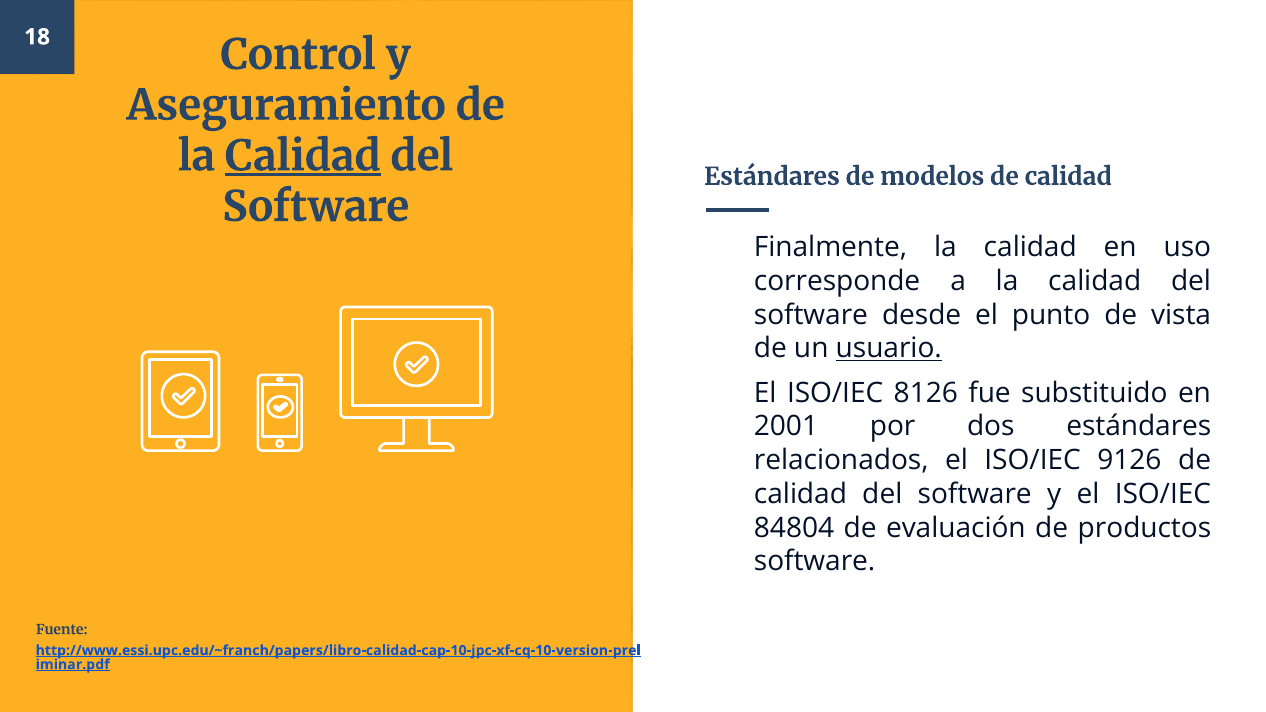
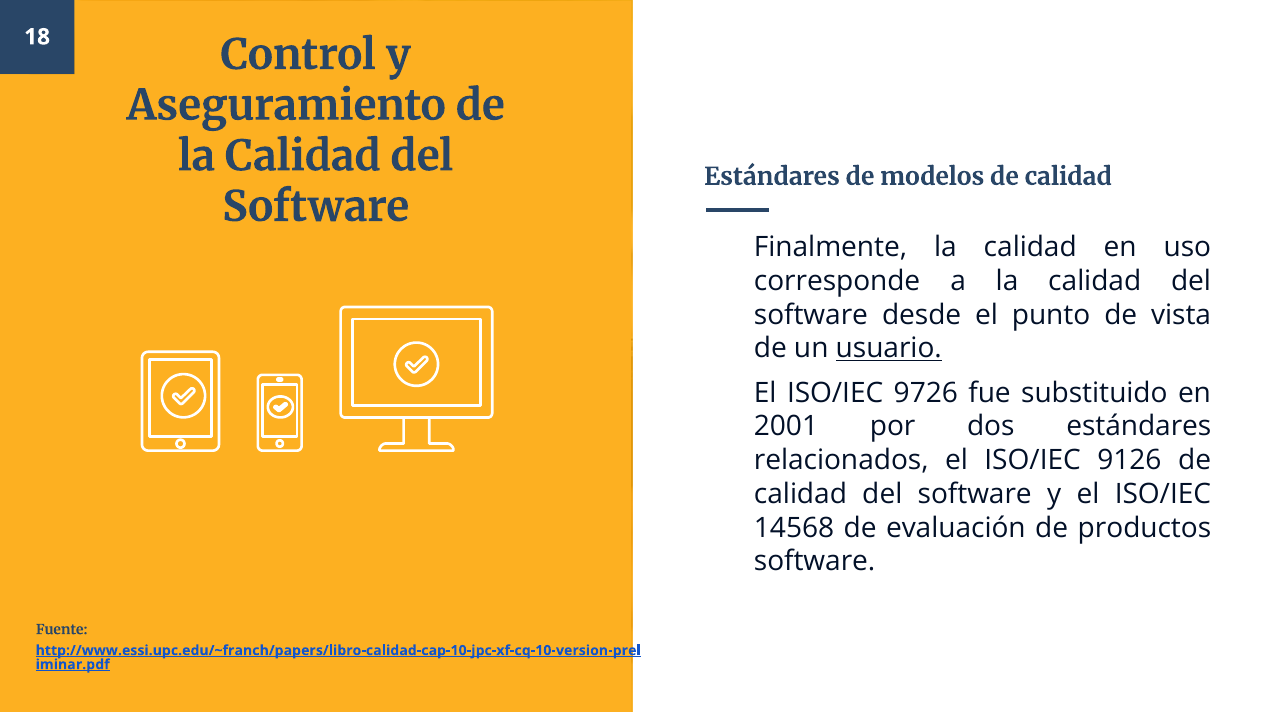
Calidad underline: present -> none (303, 156)
8126: 8126 -> 9726 (926, 393)
84804: 84804 -> 14568 (794, 528)
